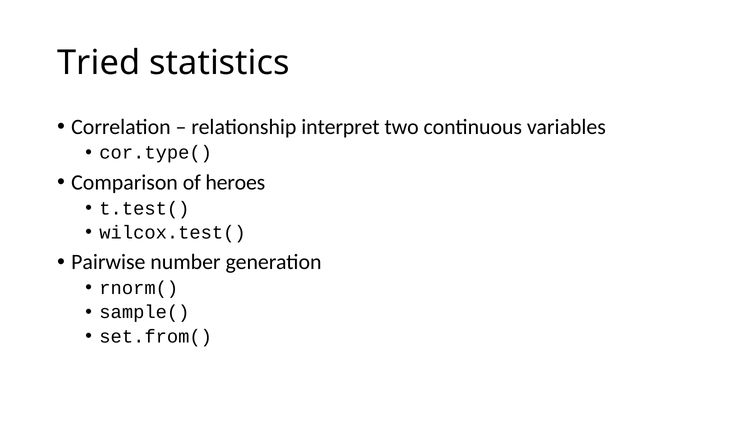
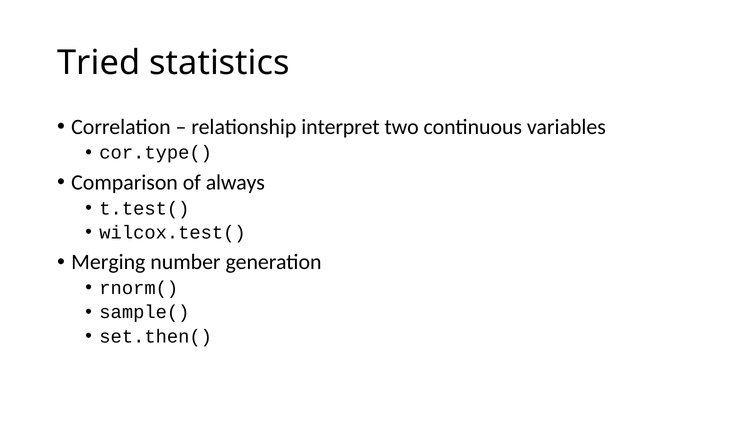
heroes: heroes -> always (235, 182)
Pairwise: Pairwise -> Merging (108, 262)
set.from(: set.from( -> set.then( (156, 336)
